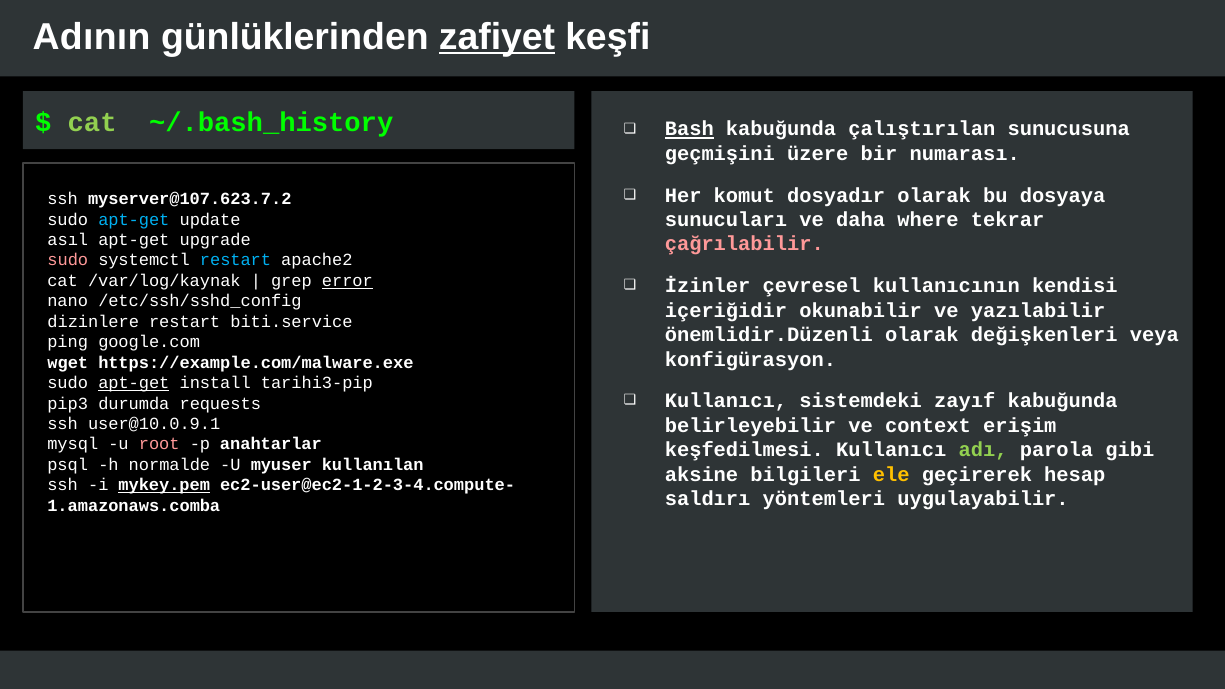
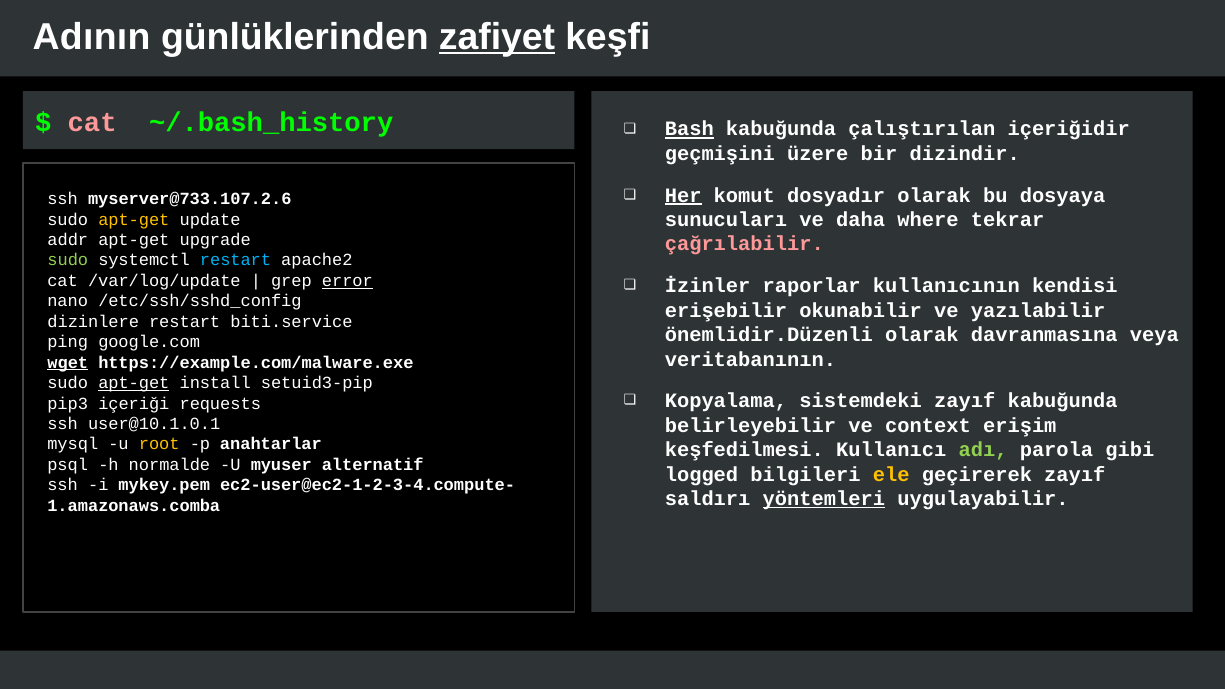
cat colour: light green -> pink (92, 122)
sunucusuna: sunucusuna -> içeriğidir (1069, 129)
numarası: numarası -> dizindir (965, 154)
Her underline: none -> present (683, 195)
myserver@107.623.7.2: myserver@107.623.7.2 -> myserver@733.107.2.6 (190, 199)
apt-get colour: light blue -> yellow (134, 219)
asıl: asıl -> addr (68, 240)
sudo colour: pink -> light green (68, 260)
çevresel: çevresel -> raporlar (812, 286)
/var/log/kaynak: /var/log/kaynak -> /var/log/update (164, 281)
içeriğidir: içeriğidir -> erişebilir (726, 310)
değişkenleri: değişkenleri -> davranmasına (1044, 335)
konfigürasyon: konfigürasyon -> veritabanının (750, 359)
wget underline: none -> present (68, 363)
tarihi3-pip: tarihi3-pip -> setuid3-pip (317, 383)
Kullanıcı: Kullanıcı -> Kopyalama (726, 401)
durumda: durumda -> içeriği (134, 404)
user@10.0.9.1: user@10.0.9.1 -> user@10.1.0.1 (154, 424)
root colour: pink -> yellow (159, 444)
kullanılan: kullanılan -> alternatif (373, 465)
aksine: aksine -> logged (702, 474)
geçirerek hesap: hesap -> zayıf (1075, 474)
mykey.pem underline: present -> none (164, 485)
yöntemleri underline: none -> present (824, 499)
